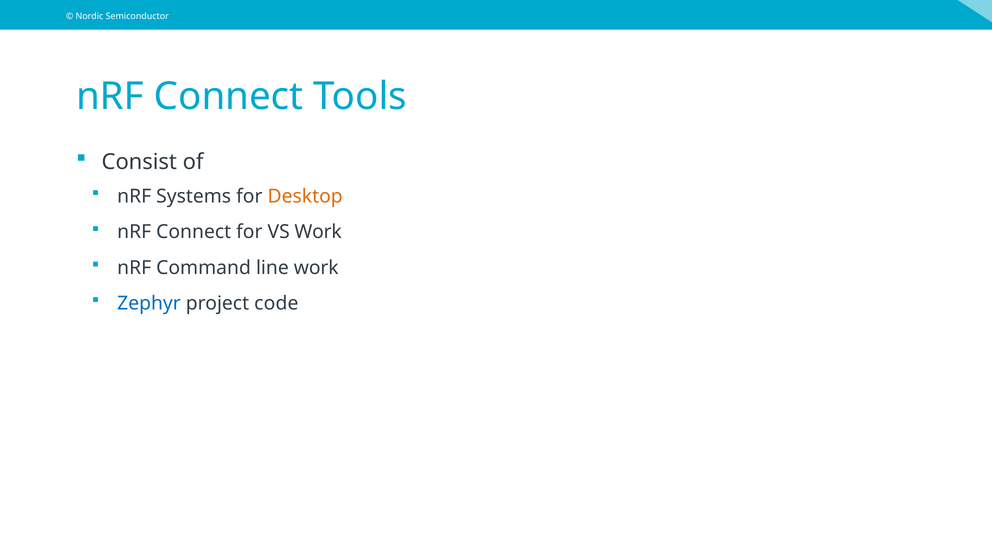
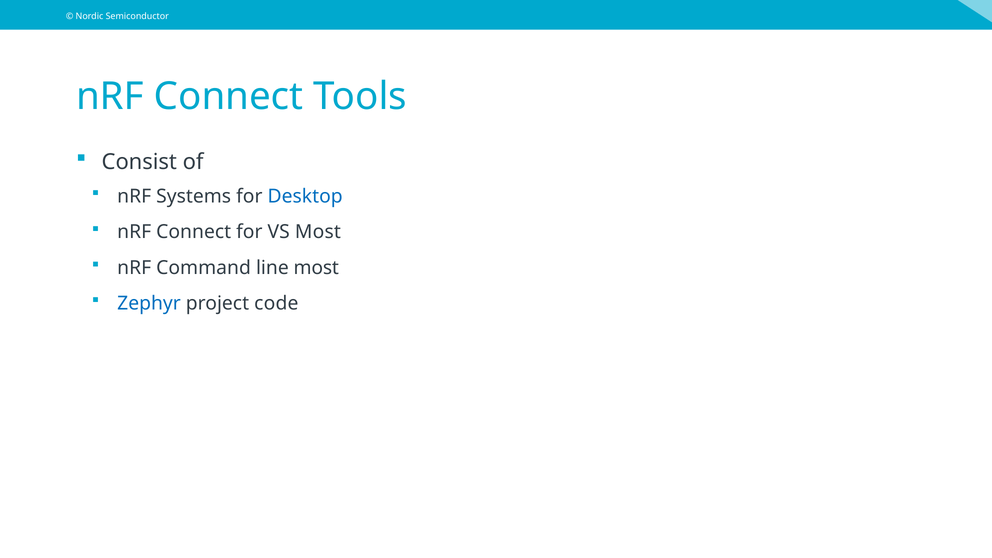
Desktop colour: orange -> blue (305, 196)
VS Work: Work -> Most (318, 232)
line work: work -> most (316, 268)
